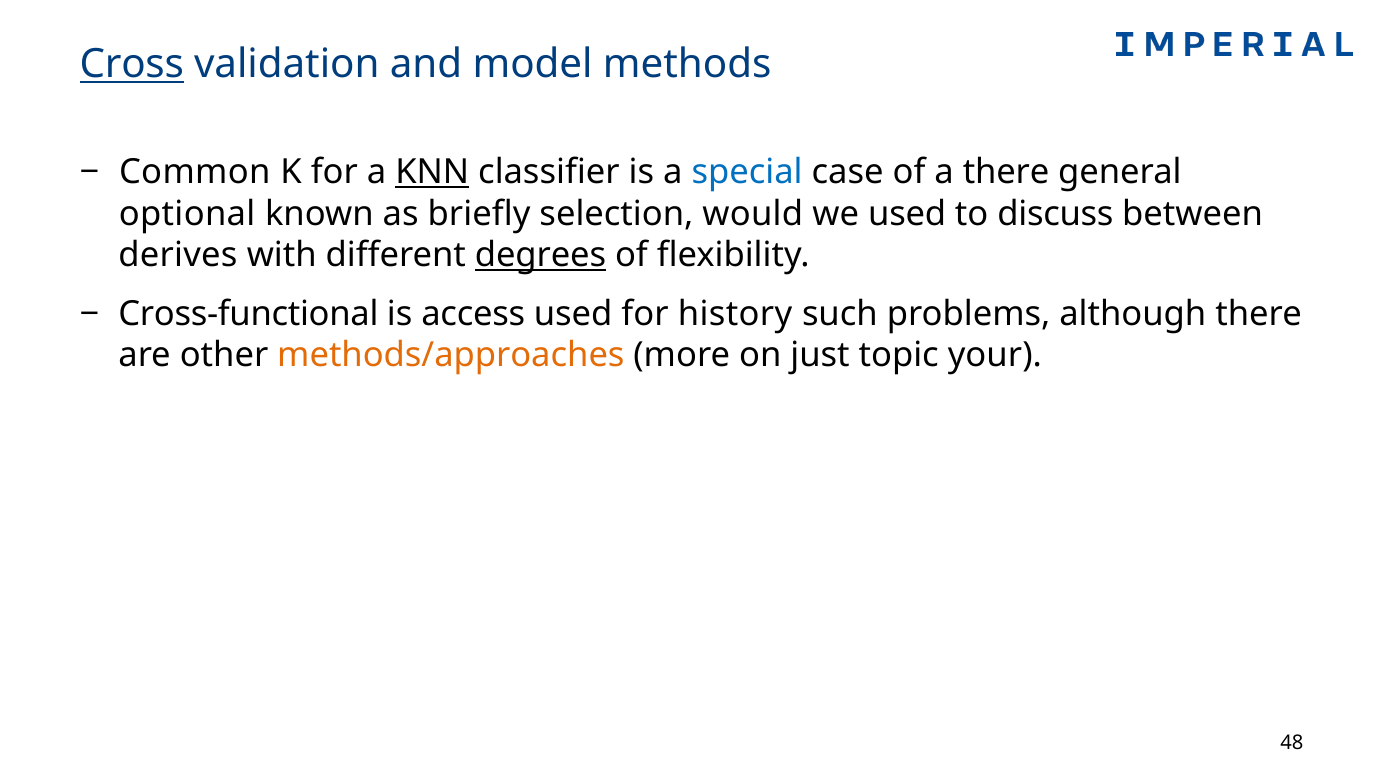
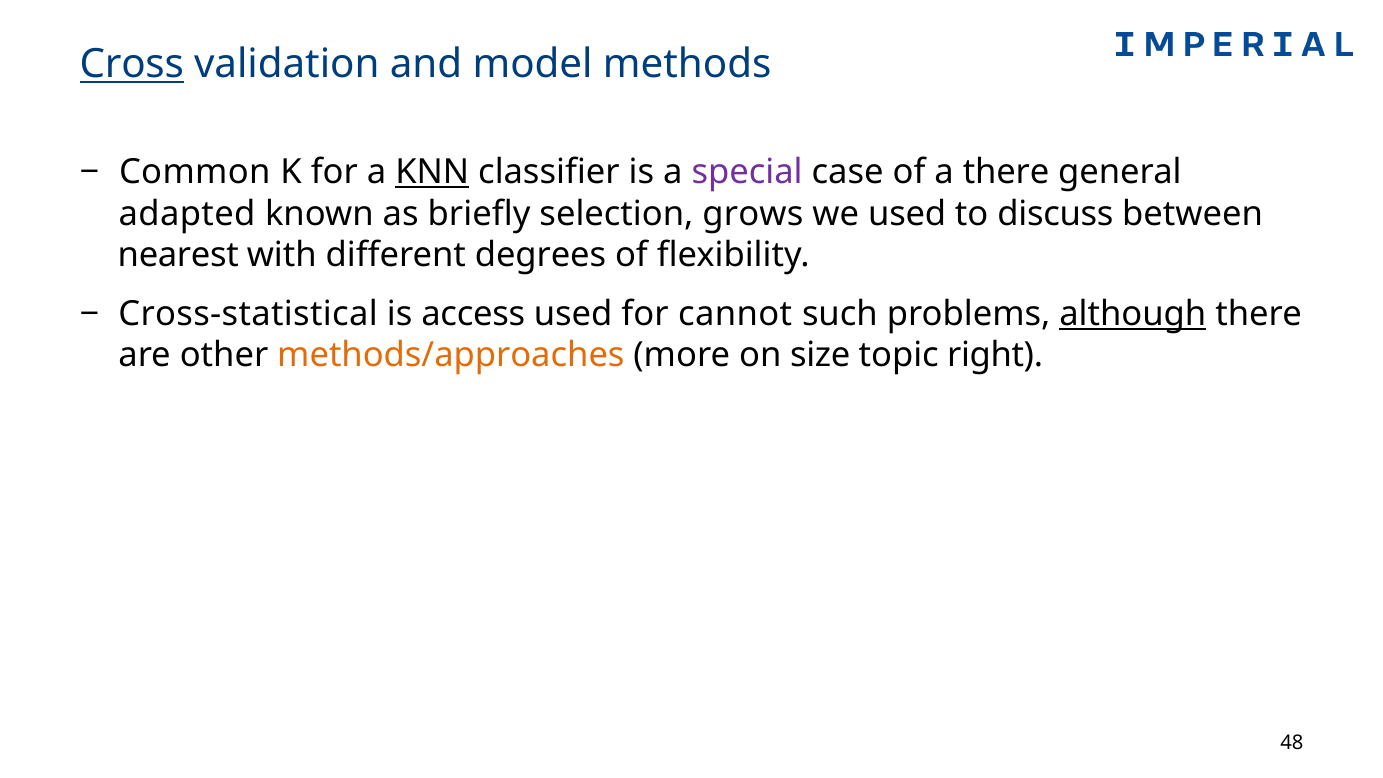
special colour: blue -> purple (747, 172)
optional: optional -> adapted (187, 214)
would: would -> grows (753, 214)
derives: derives -> nearest (178, 255)
degrees underline: present -> none (541, 255)
Cross-functional: Cross-functional -> Cross-statistical (248, 314)
history: history -> cannot (735, 314)
although underline: none -> present (1133, 314)
just: just -> size (820, 355)
your: your -> right (995, 355)
